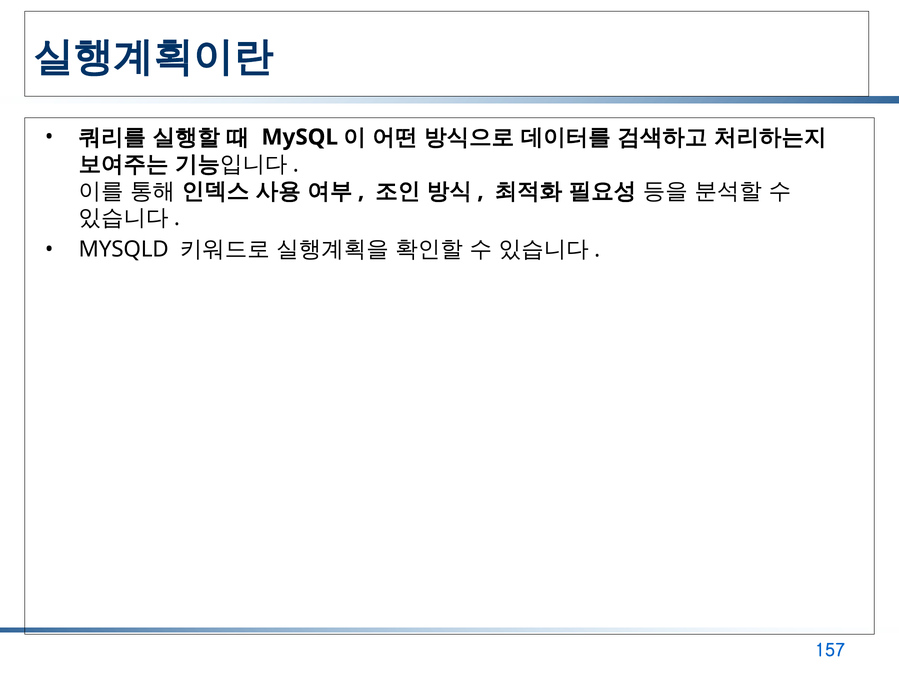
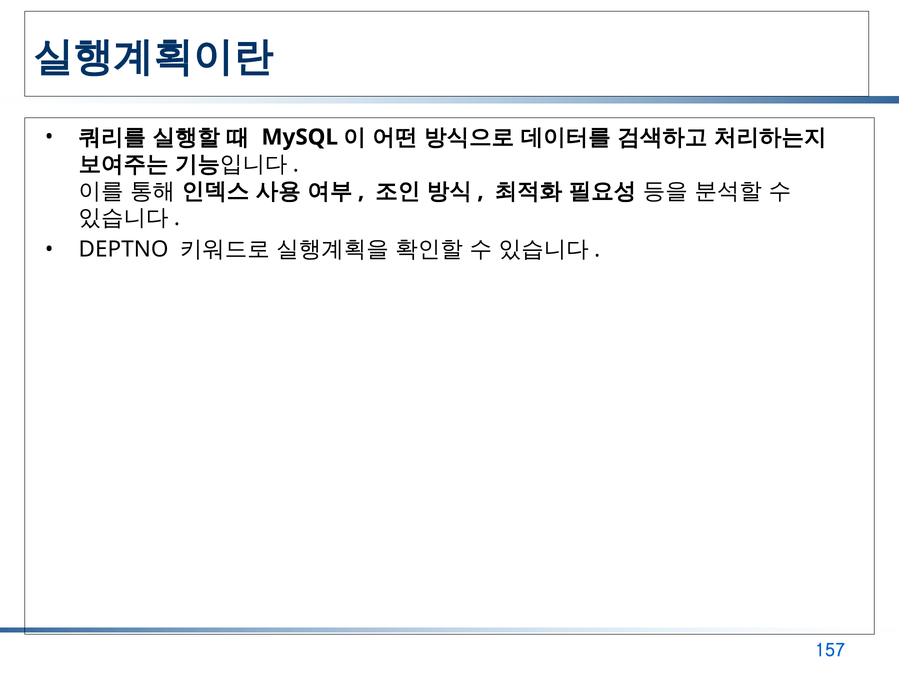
MYSQLD: MYSQLD -> DEPTNO (124, 250)
